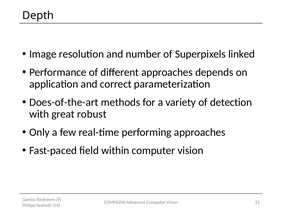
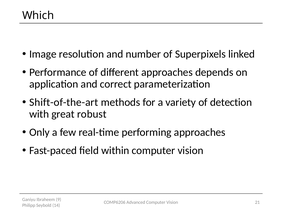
Depth: Depth -> Which (38, 15)
Does-of-the-art: Does-of-the-art -> Shift-of-the-art (64, 102)
